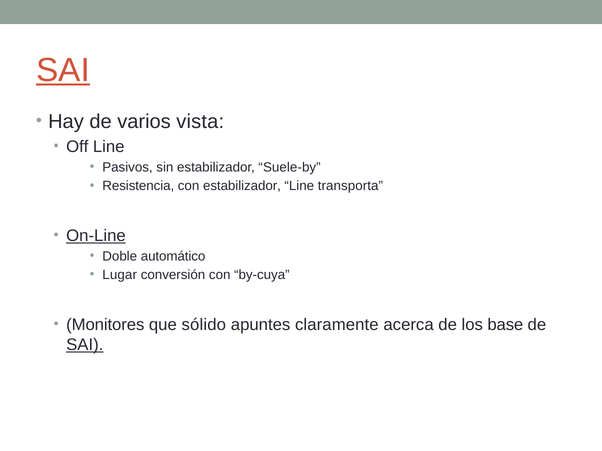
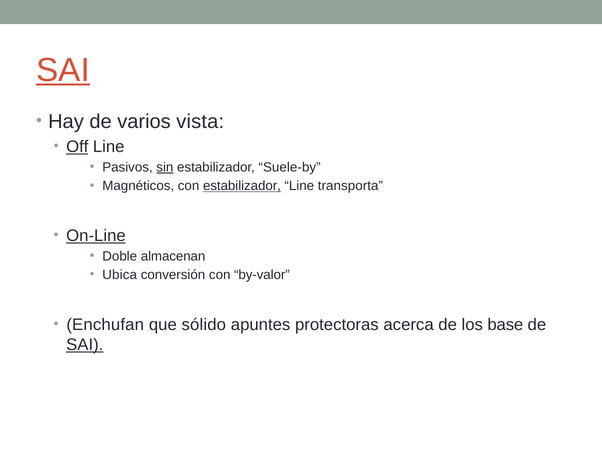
Off underline: none -> present (77, 147)
sin underline: none -> present (165, 167)
Resistencia: Resistencia -> Magnéticos (138, 186)
estabilizador underline: none -> present (242, 186)
automático: automático -> almacenan (173, 256)
Lugar: Lugar -> Ubica (120, 275)
by-cuya: by-cuya -> by-valor (262, 275)
Monitores: Monitores -> Enchufan (105, 325)
claramente: claramente -> protectoras (337, 325)
